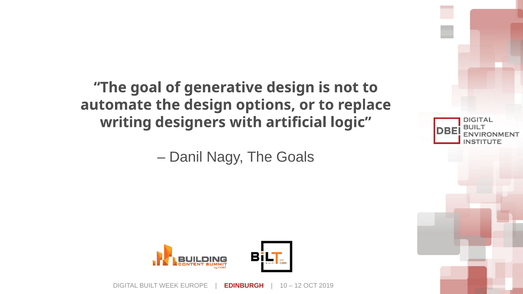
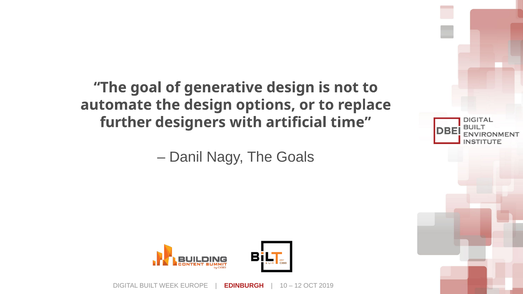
writing: writing -> further (126, 122)
logic: logic -> time (351, 122)
